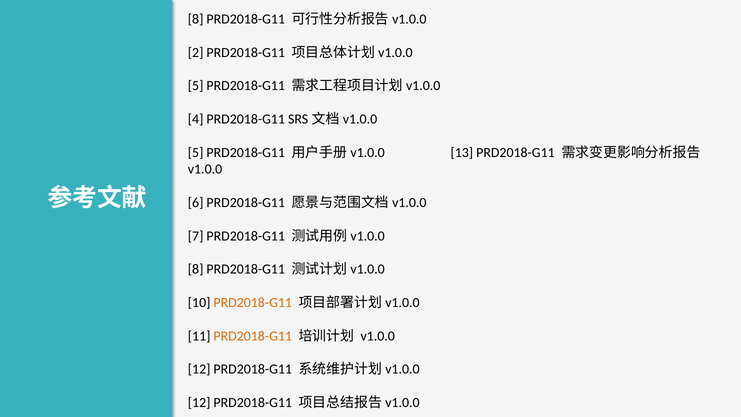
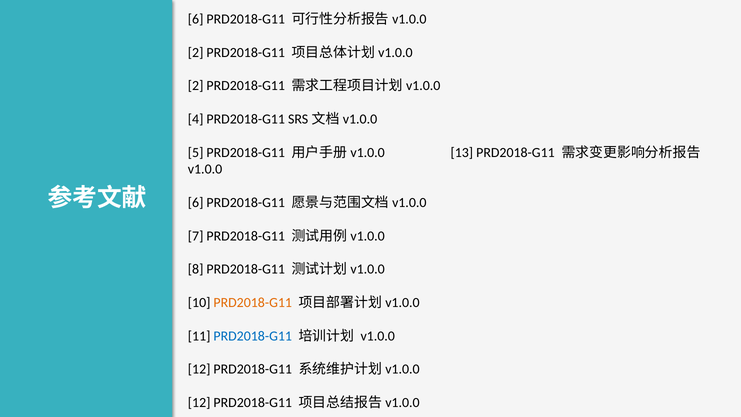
8: 8 -> 6 (196, 19)
5: 5 -> 2 (196, 86)
PRD2018-G11 colour: orange -> blue (253, 336)
